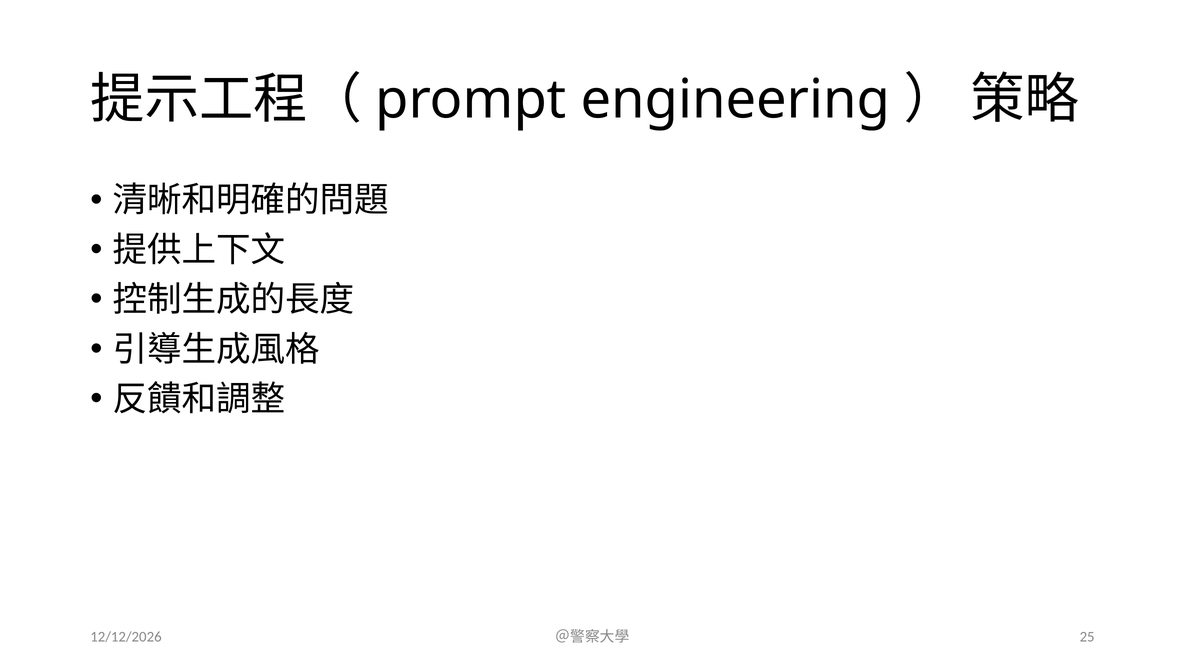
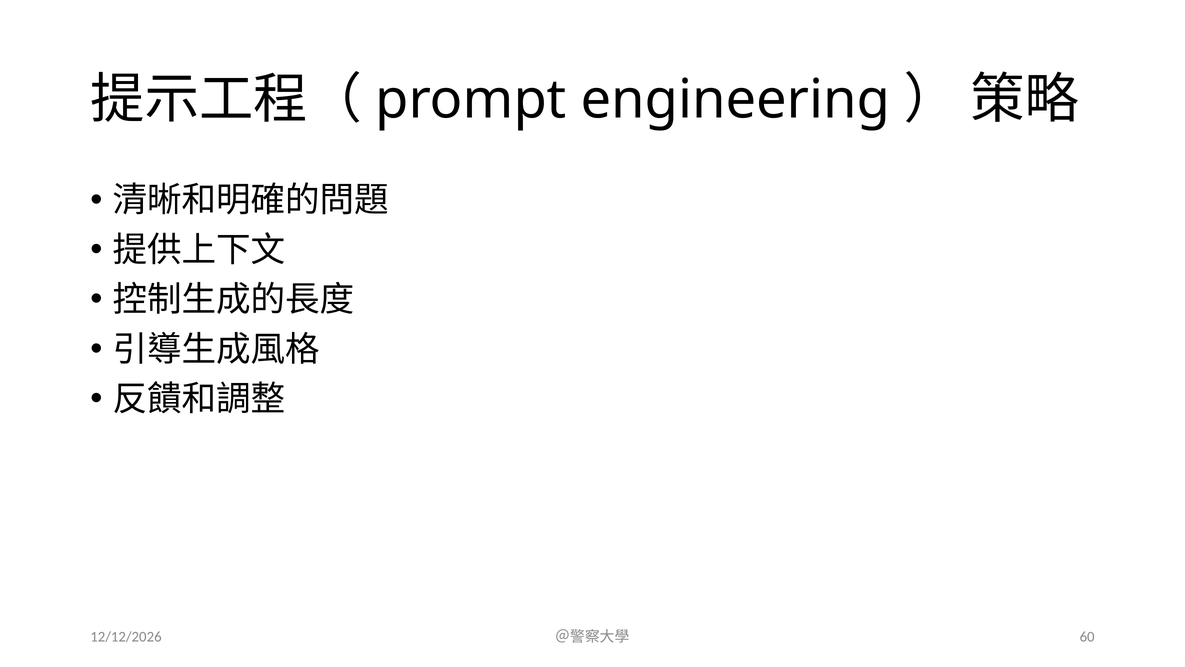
25: 25 -> 60 (1087, 636)
